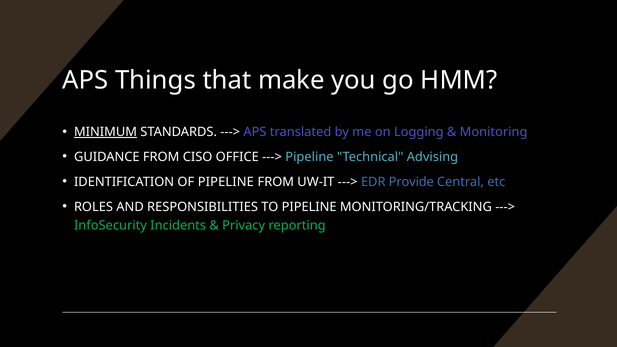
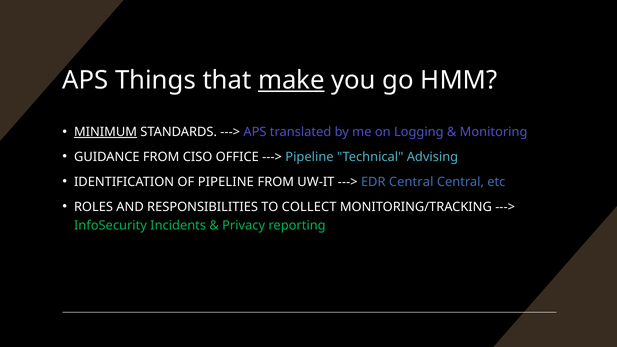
make underline: none -> present (291, 80)
EDR Provide: Provide -> Central (411, 182)
TO PIPELINE: PIPELINE -> COLLECT (309, 207)
